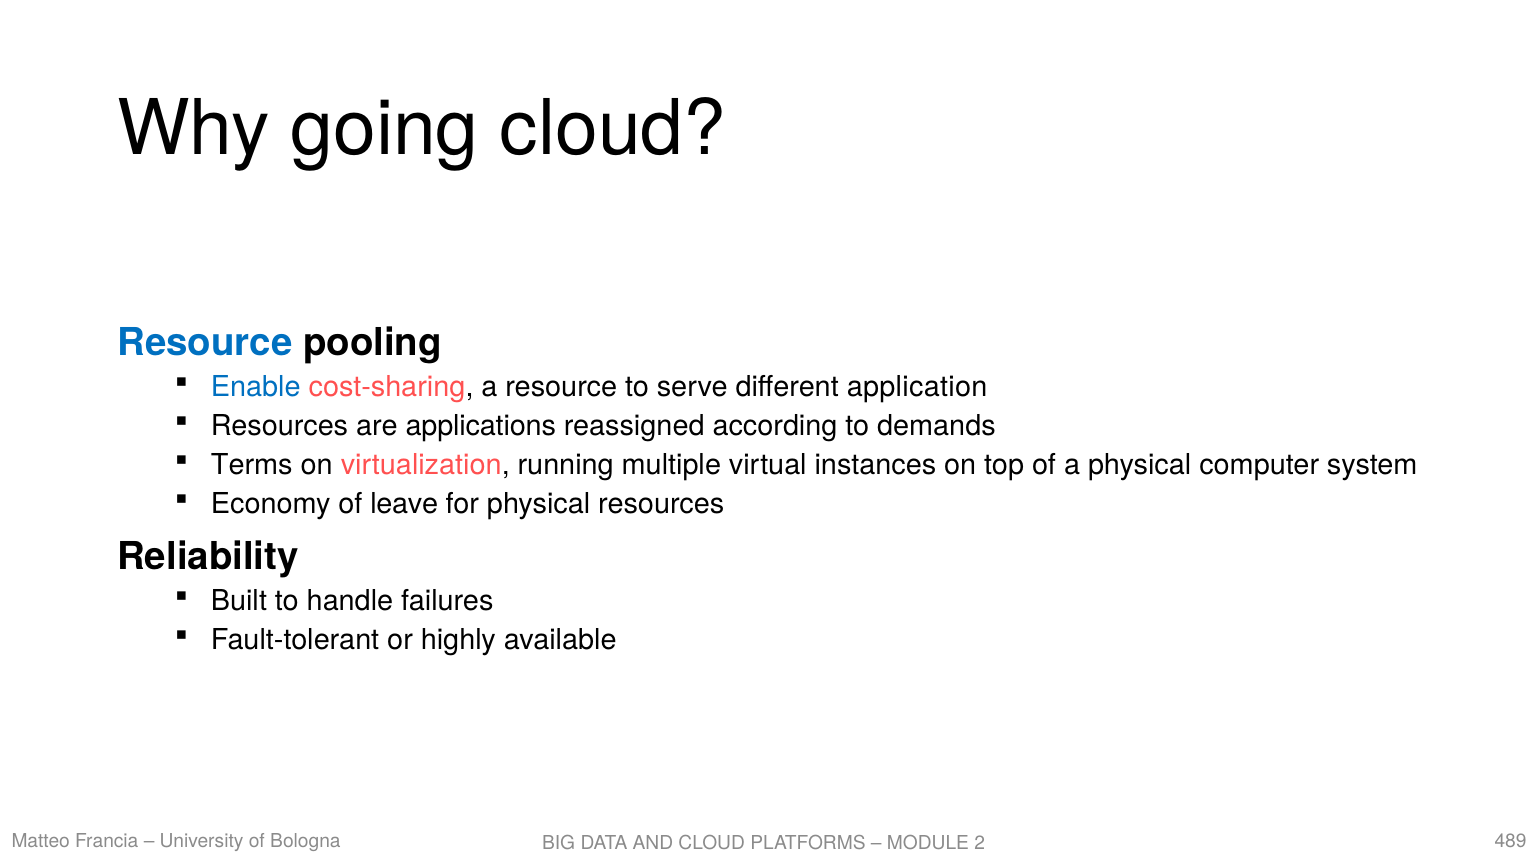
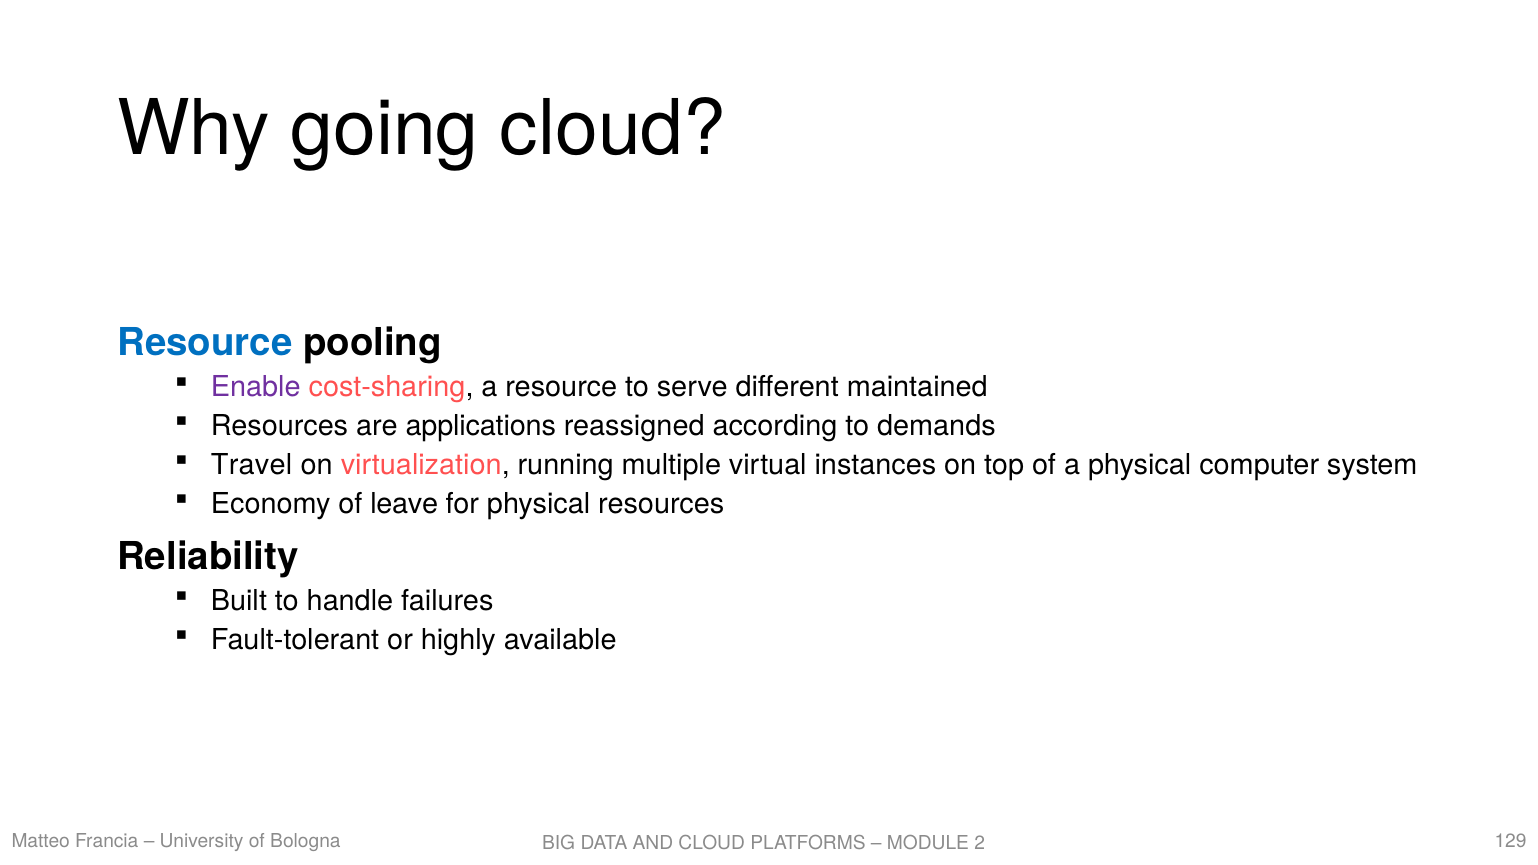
Enable colour: blue -> purple (256, 387)
application: application -> maintained (917, 387)
Terms: Terms -> Travel (252, 465)
489: 489 -> 129 (1511, 841)
